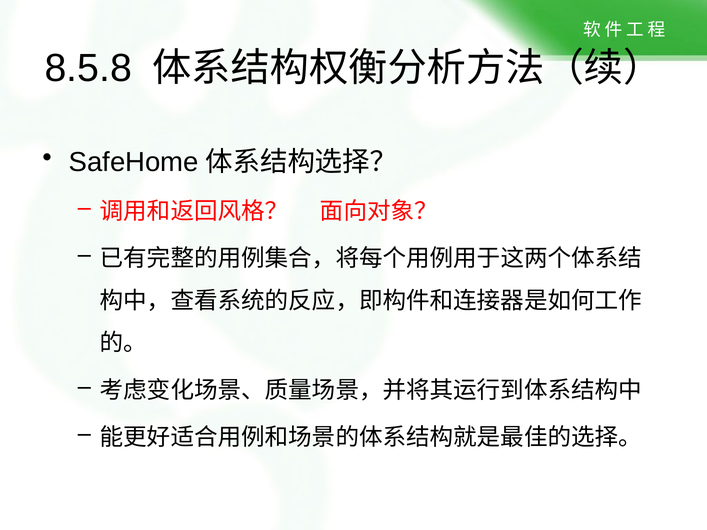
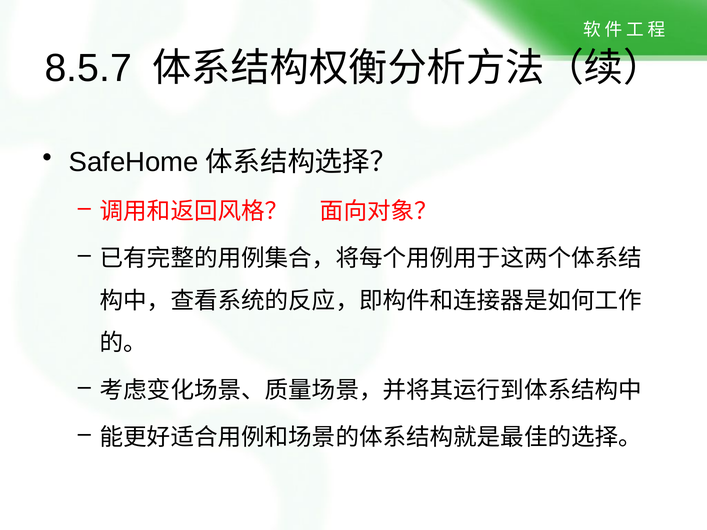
8.5.8: 8.5.8 -> 8.5.7 (88, 68)
